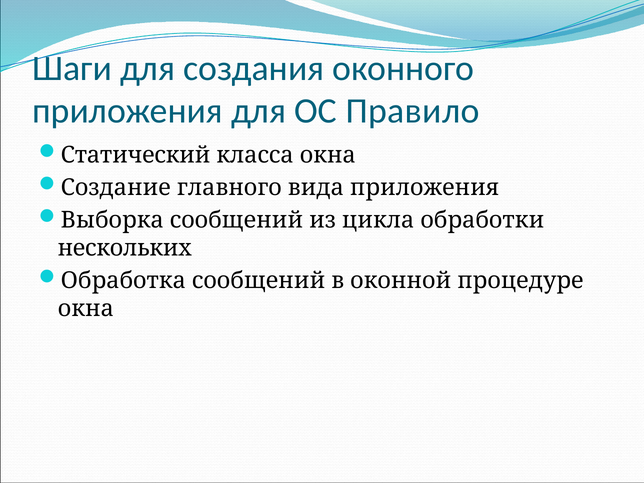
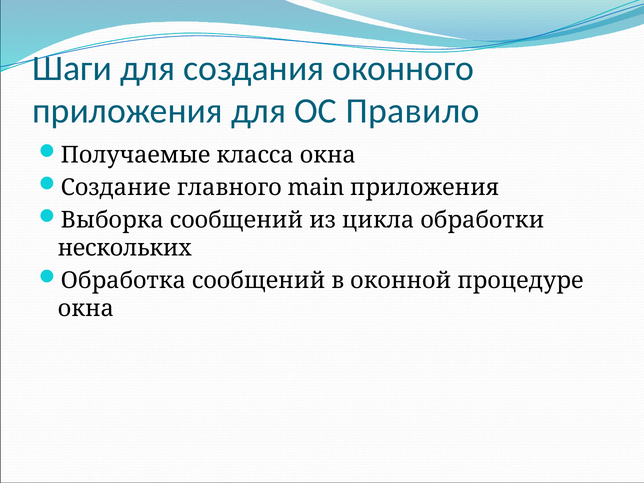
Статический: Статический -> Получаемые (136, 155)
вида: вида -> main (316, 188)
